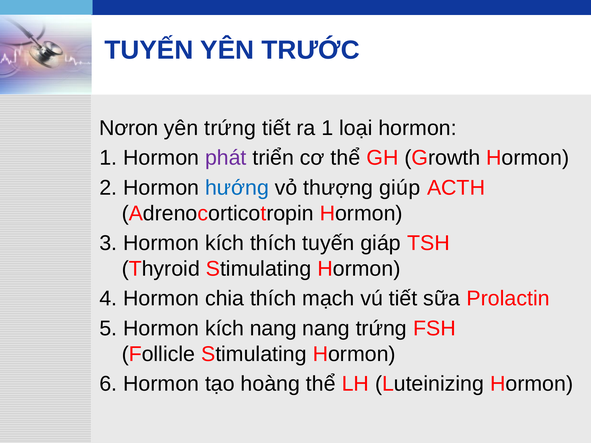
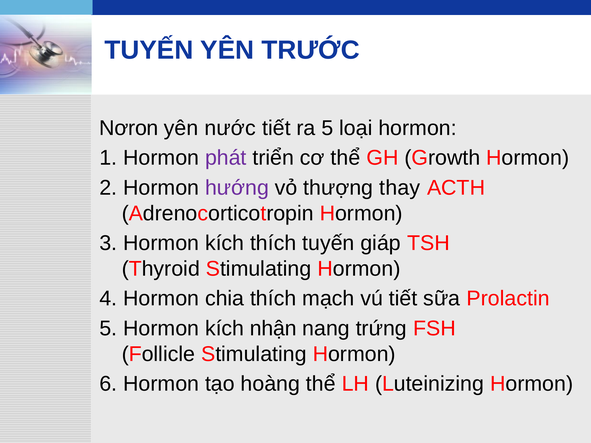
yên trứng: trứng -> nước (230, 128)
ra 1: 1 -> 5 (327, 128)
hướng colour: blue -> purple (237, 188)
giúp: giúp -> thay (400, 188)
kích nang: nang -> nhận (273, 329)
